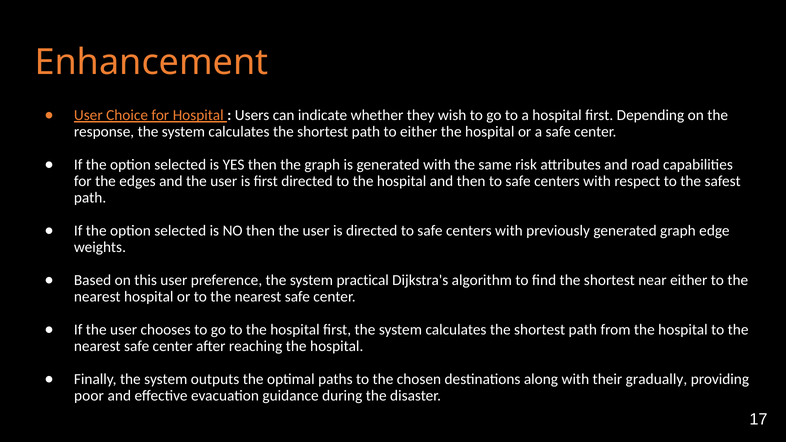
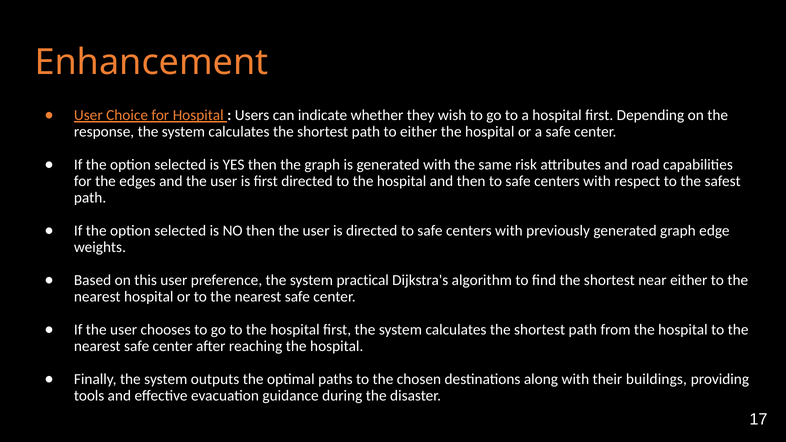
gradually: gradually -> buildings (656, 379)
poor: poor -> tools (89, 396)
